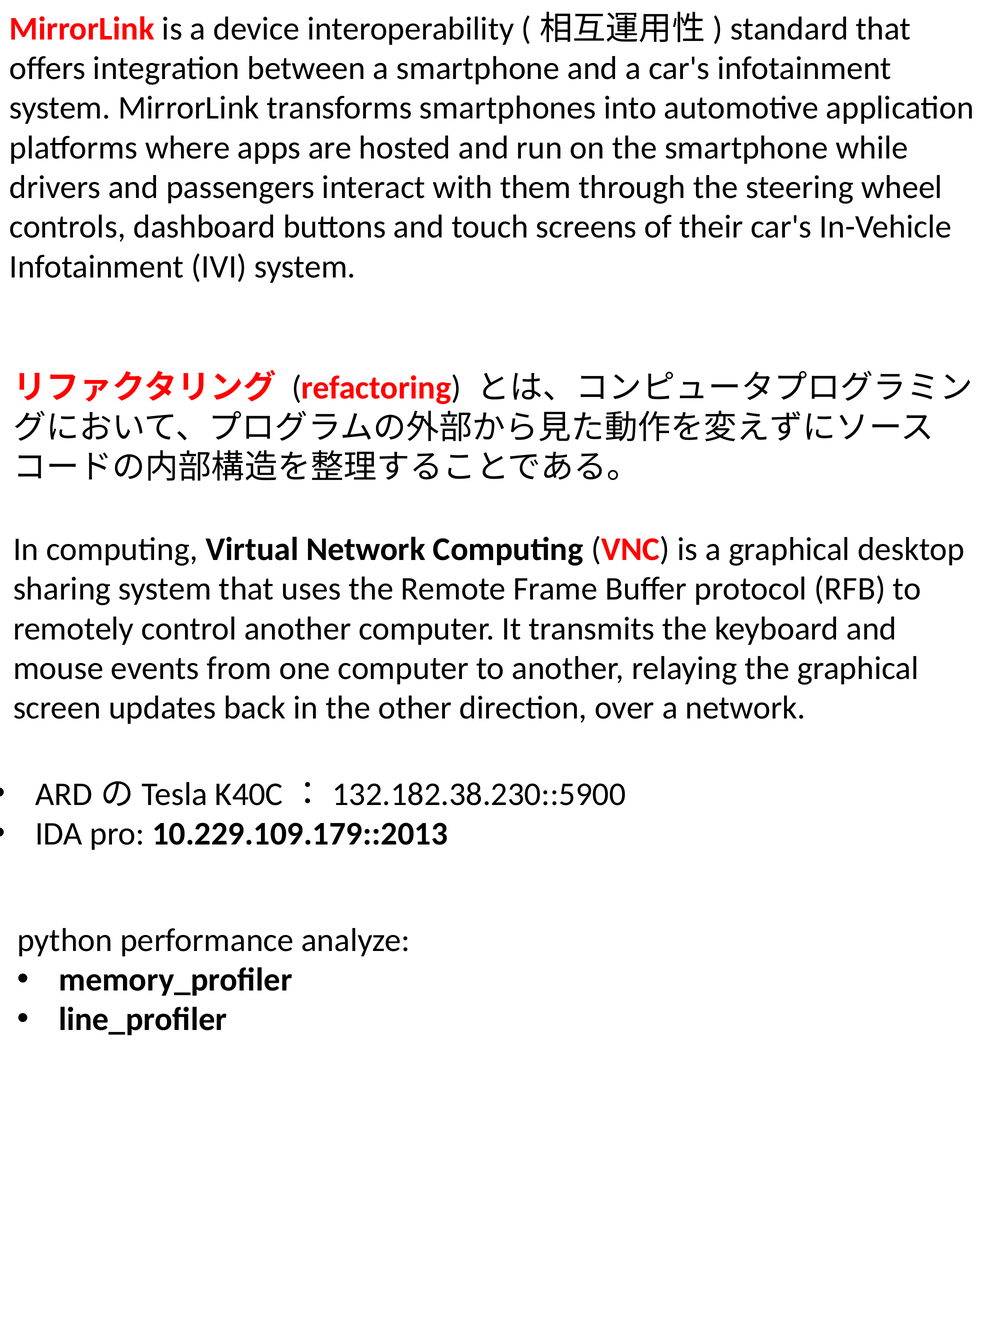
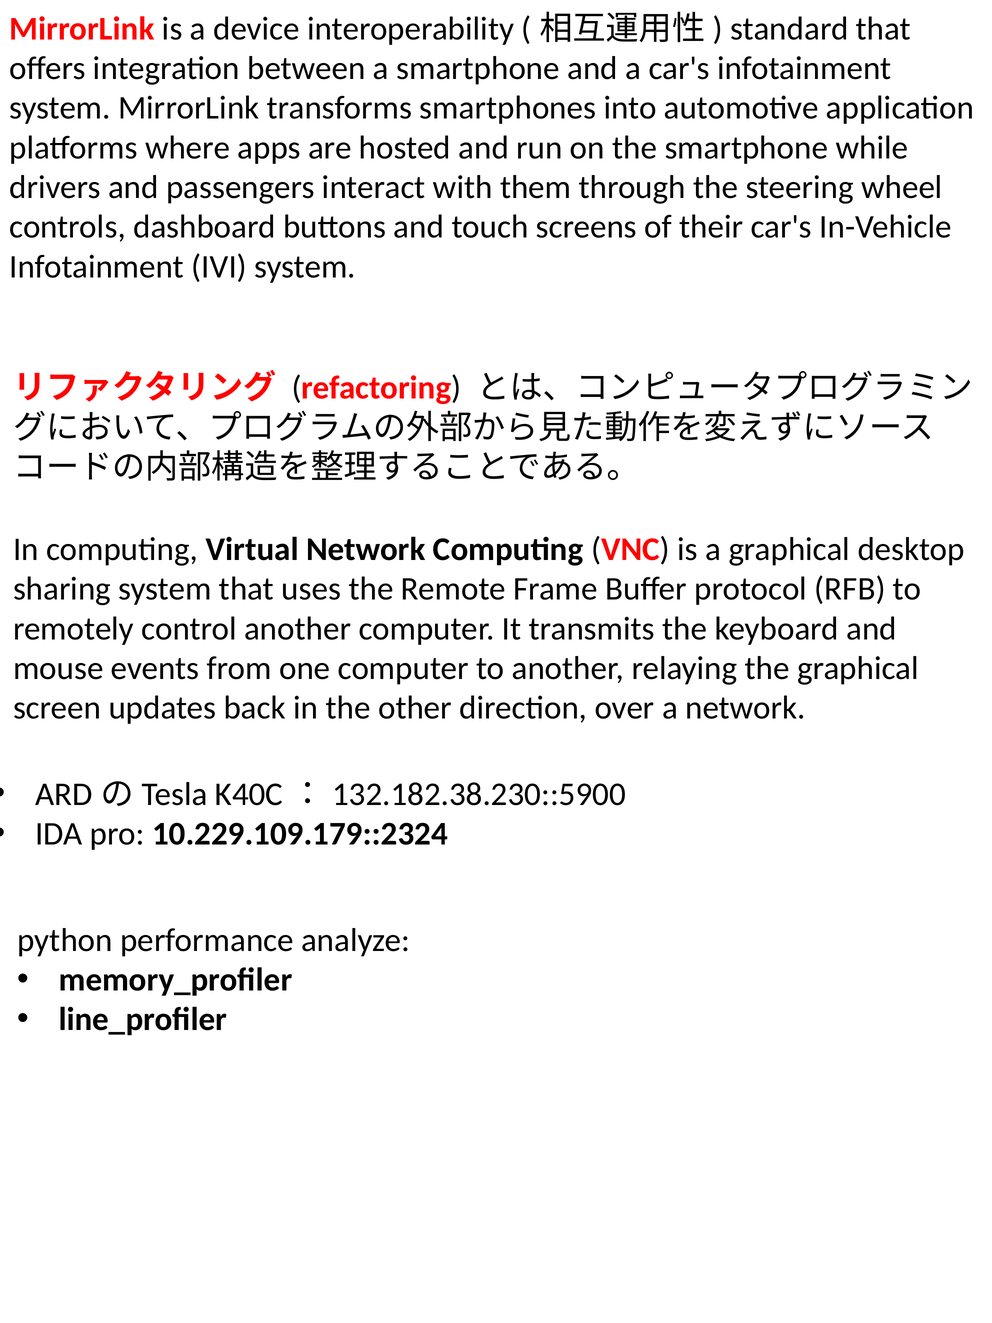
10.229.109.179::2013: 10.229.109.179::2013 -> 10.229.109.179::2324 (300, 834)
